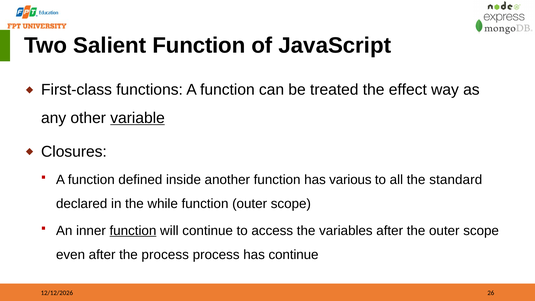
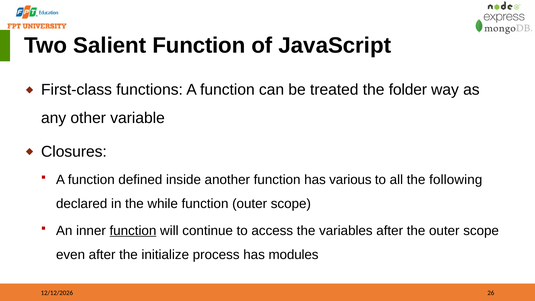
effect: effect -> folder (408, 90)
variable underline: present -> none (138, 118)
standard: standard -> following (456, 180)
the process: process -> initialize (165, 255)
has continue: continue -> modules (294, 255)
